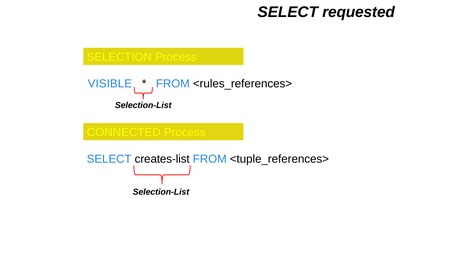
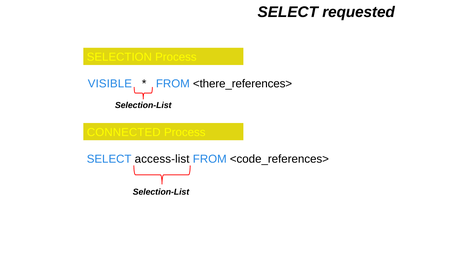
<rules_references>: <rules_references> -> <there_references> (243, 84)
creates-list: creates-list -> access-list (162, 159)
<tuple_references>: <tuple_references> -> <code_references> (279, 159)
